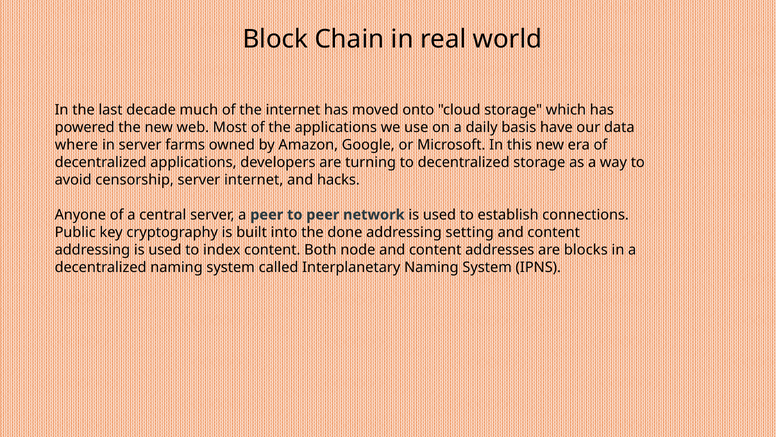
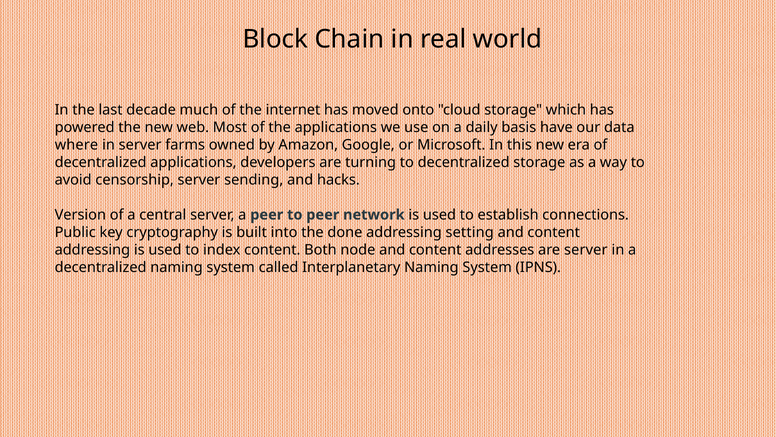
server internet: internet -> sending (254, 180)
Anyone: Anyone -> Version (80, 215)
are blocks: blocks -> server (586, 249)
